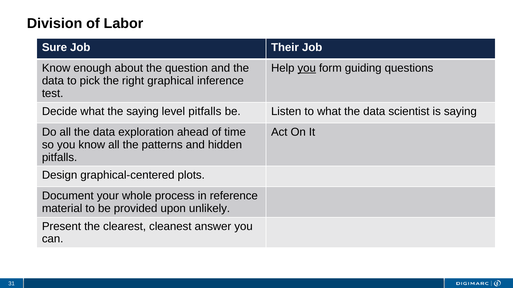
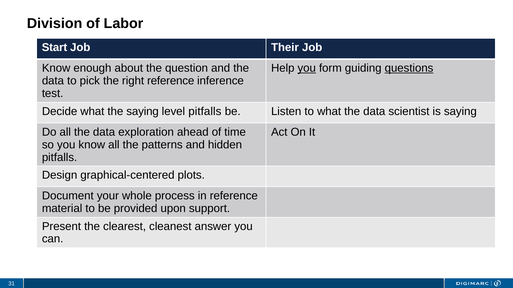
Sure: Sure -> Start (54, 48)
questions underline: none -> present (409, 68)
right graphical: graphical -> reference (171, 81)
unlikely: unlikely -> support (210, 209)
